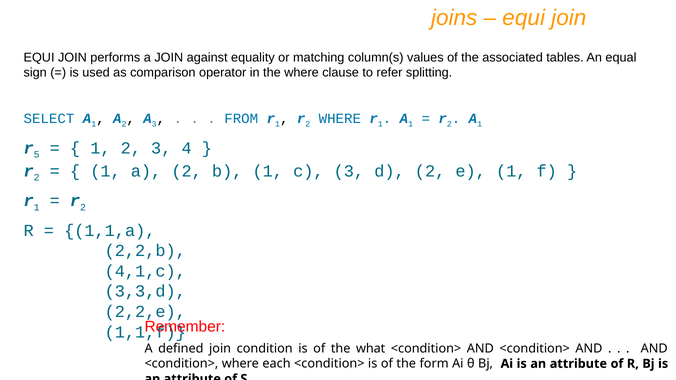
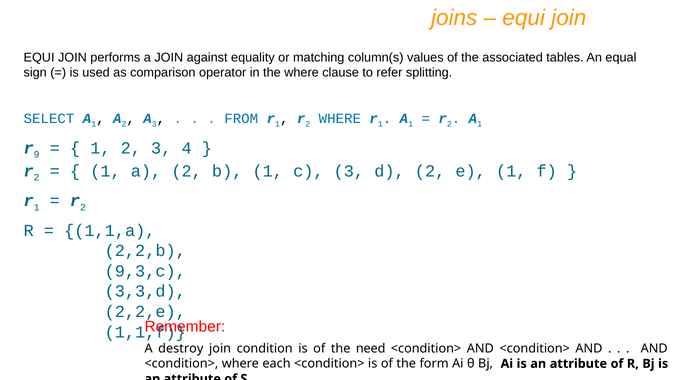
5: 5 -> 9 (37, 155)
4,1,c: 4,1,c -> 9,3,c (145, 271)
defined: defined -> destroy (181, 349)
what: what -> need (371, 349)
